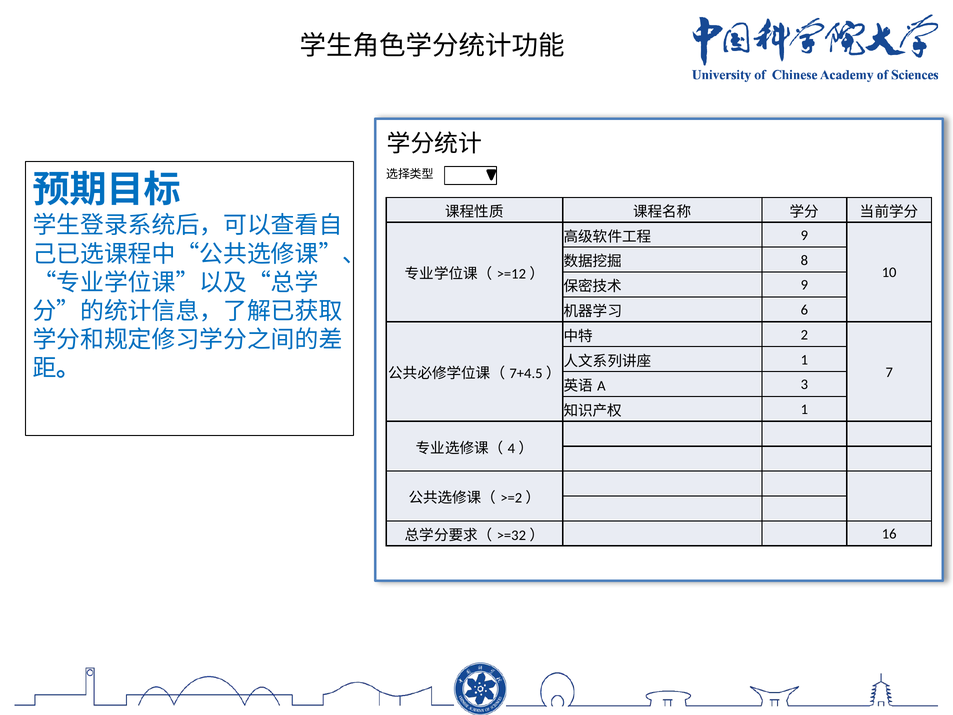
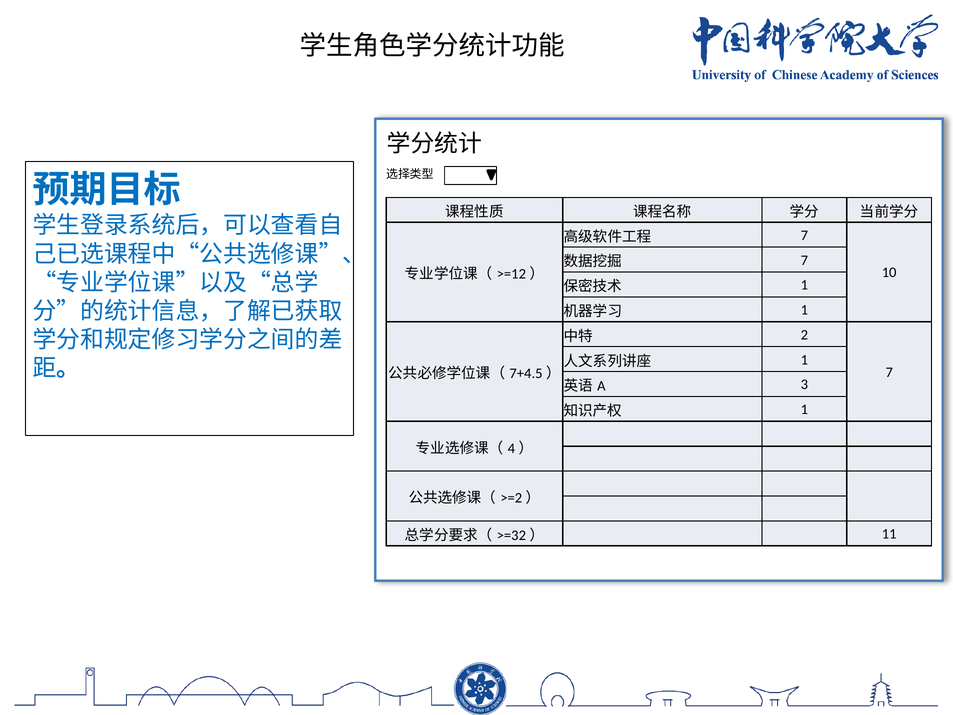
9: 9 -> 7 (804, 235)
8: 8 -> 7 (804, 260)
9: 9 -> 1 (804, 285)
6: 6 -> 1 (804, 310)
16: 16 -> 11 (889, 534)
